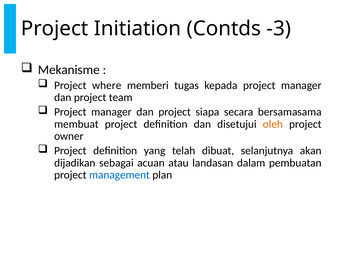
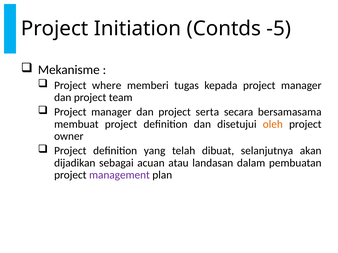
-3: -3 -> -5 (279, 29)
siapa: siapa -> serta (207, 112)
management colour: blue -> purple (119, 175)
